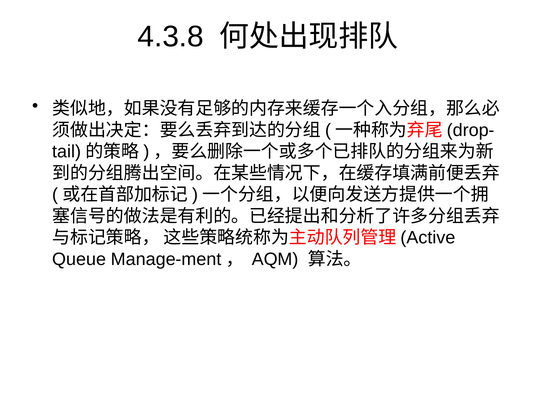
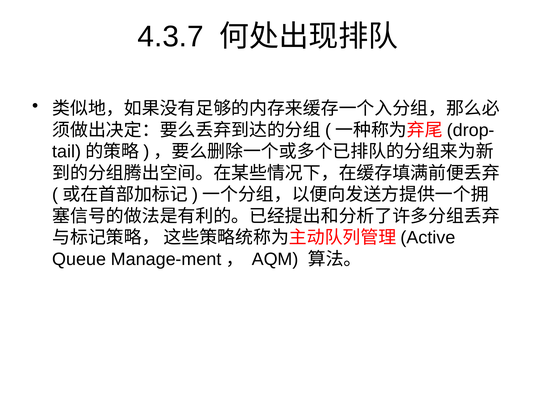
4.3.8: 4.3.8 -> 4.3.7 (171, 37)
